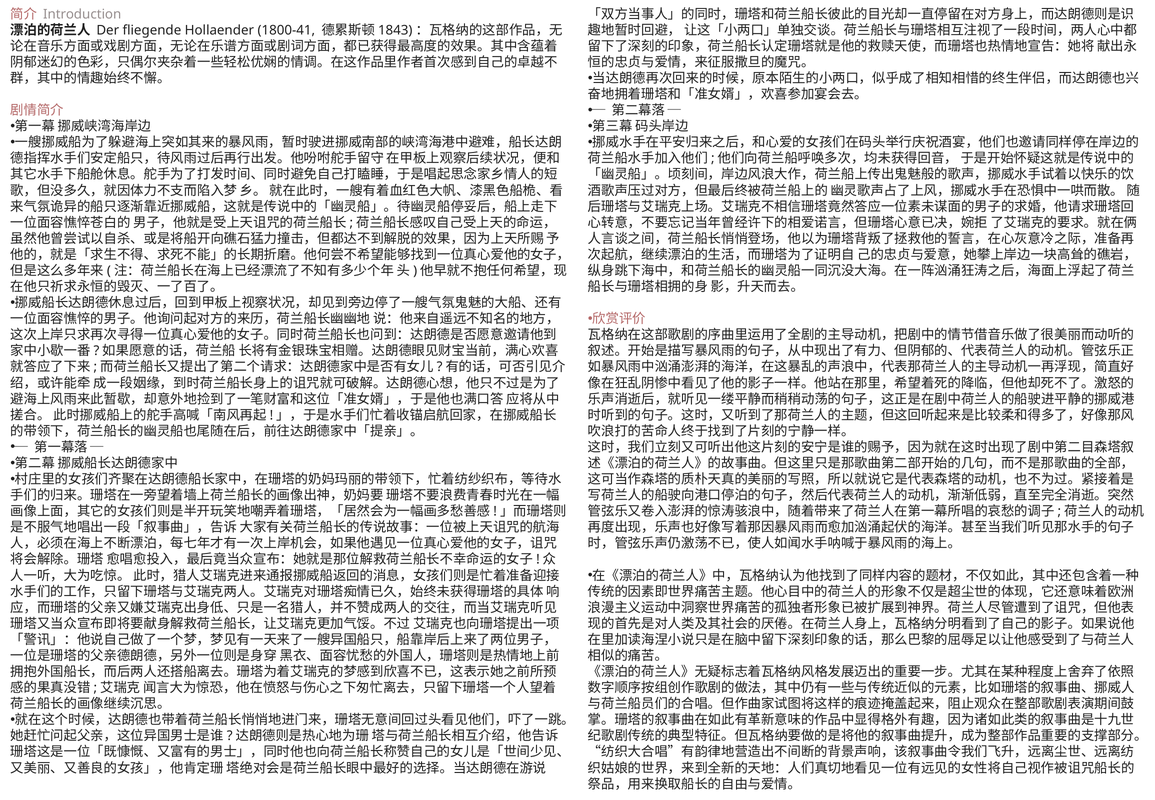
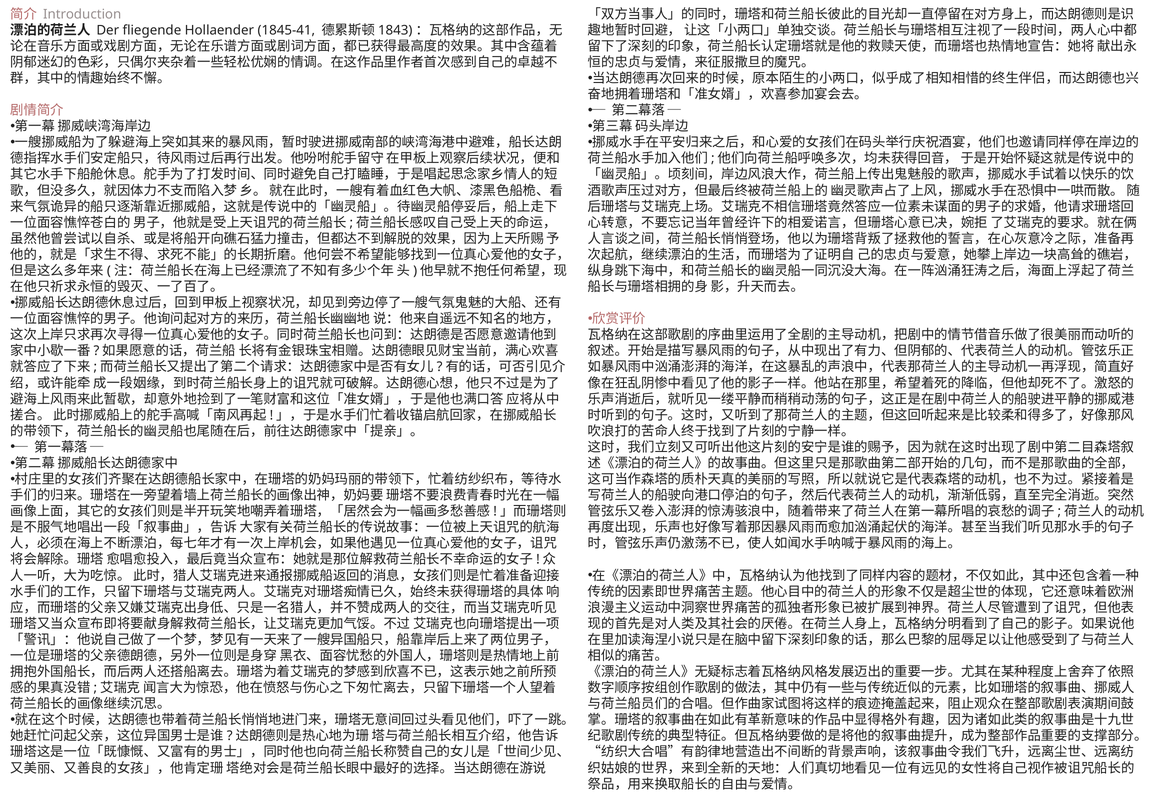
1800-41: 1800-41 -> 1845-41 (286, 30)
